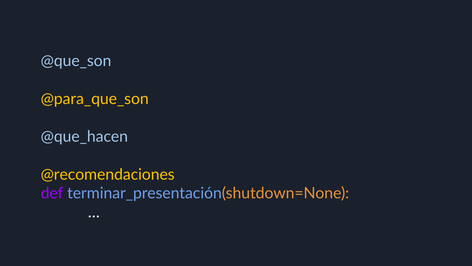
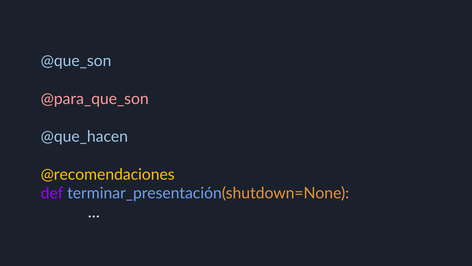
@para_que_son colour: yellow -> pink (95, 99)
